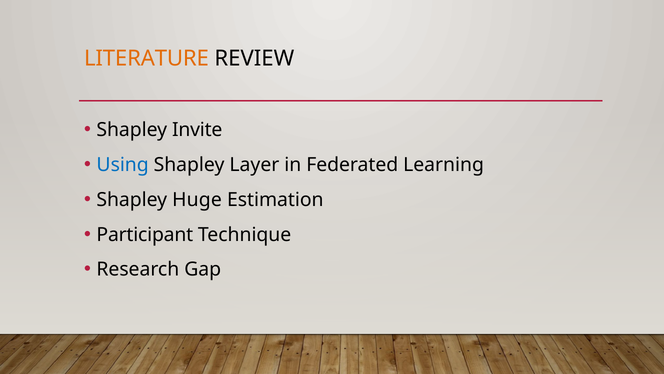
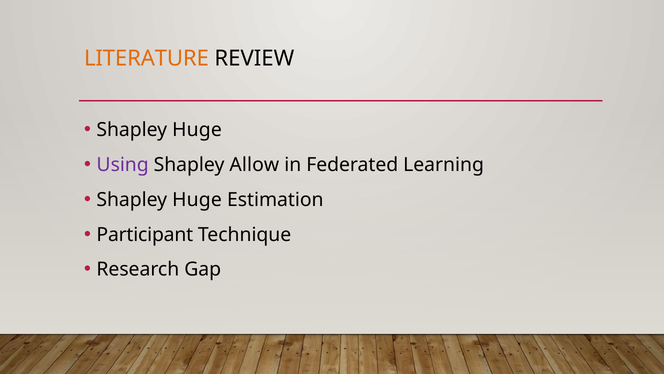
Invite: Invite -> Huge (197, 130)
Using colour: blue -> purple (123, 165)
Layer: Layer -> Allow (254, 165)
